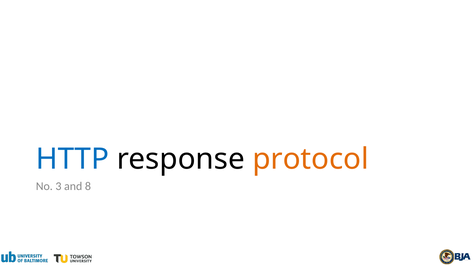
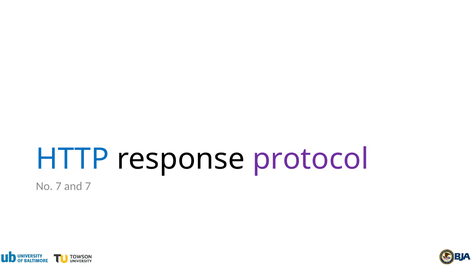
protocol colour: orange -> purple (311, 159)
No 3: 3 -> 7 (58, 187)
and 8: 8 -> 7 (88, 187)
